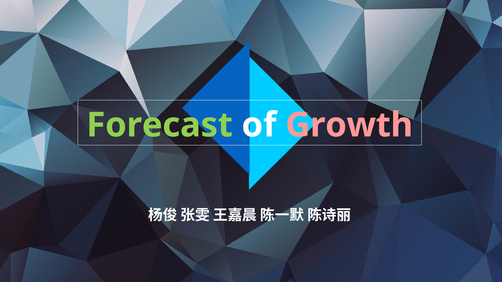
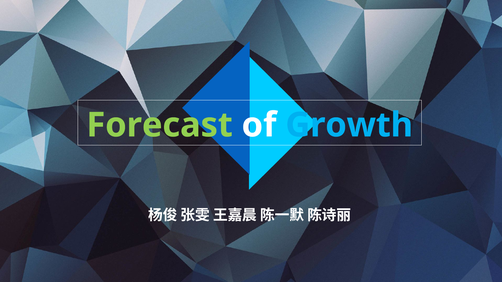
Growth colour: pink -> light blue (349, 125)
